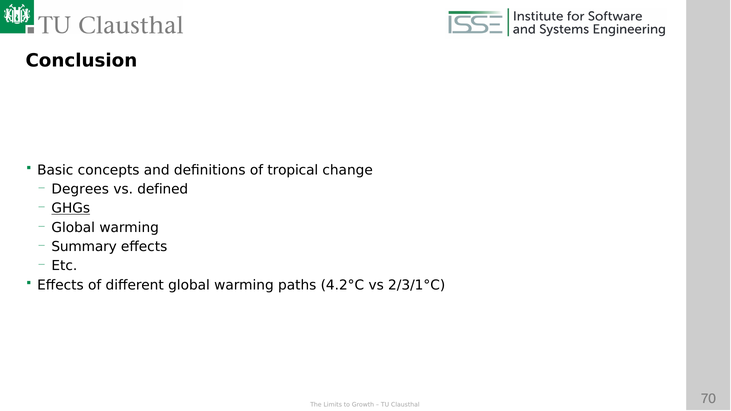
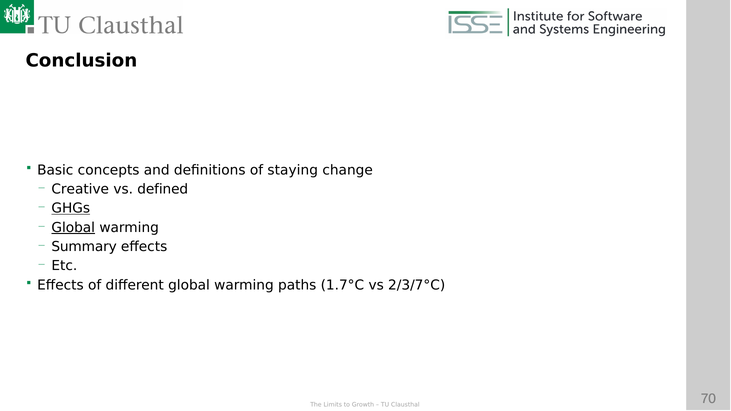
tropical: tropical -> staying (293, 170)
Degrees: Degrees -> Creative (80, 189)
Global underline: none -> present (73, 228)
4.2°C: 4.2°C -> 1.7°C (342, 285)
2/3/1°C: 2/3/1°C -> 2/3/7°C (417, 285)
